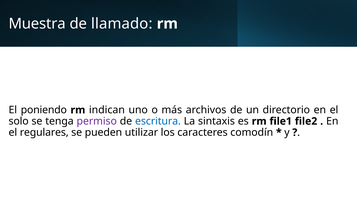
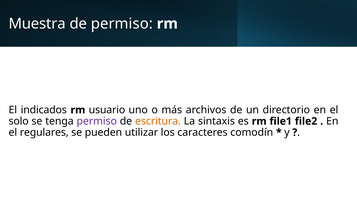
de llamado: llamado -> permiso (122, 24)
poniendo: poniendo -> indicados (44, 110)
indican: indican -> usuario (107, 110)
escritura colour: blue -> orange (158, 121)
